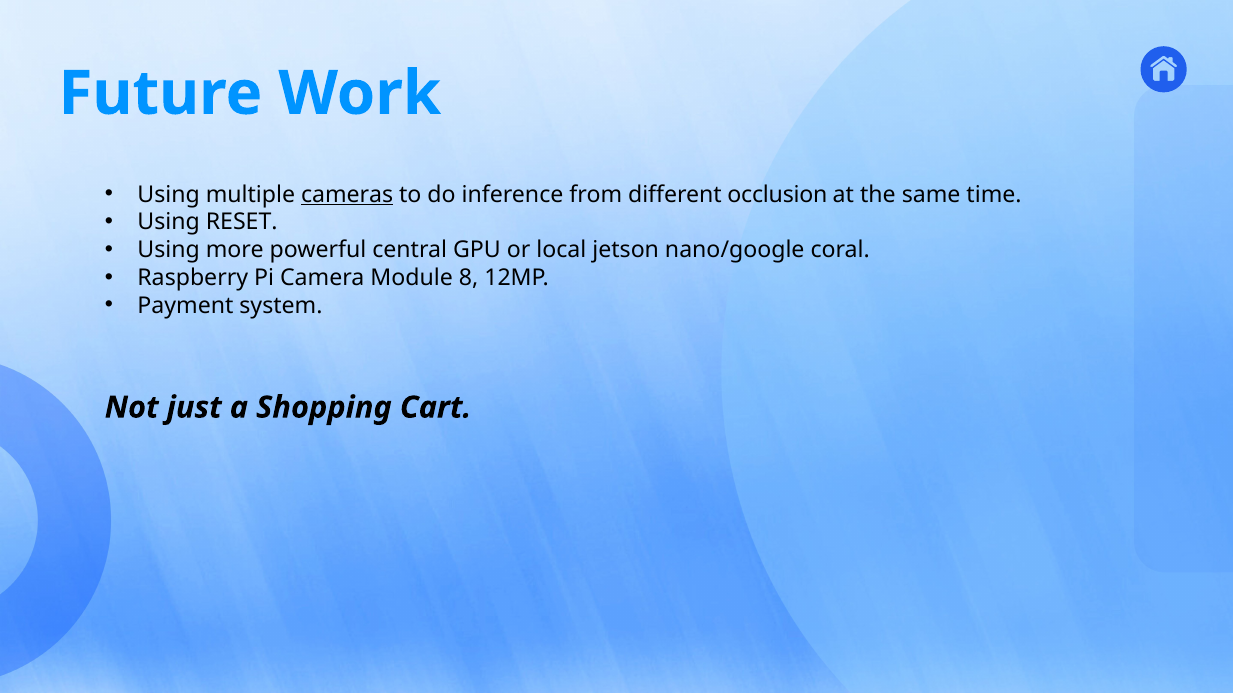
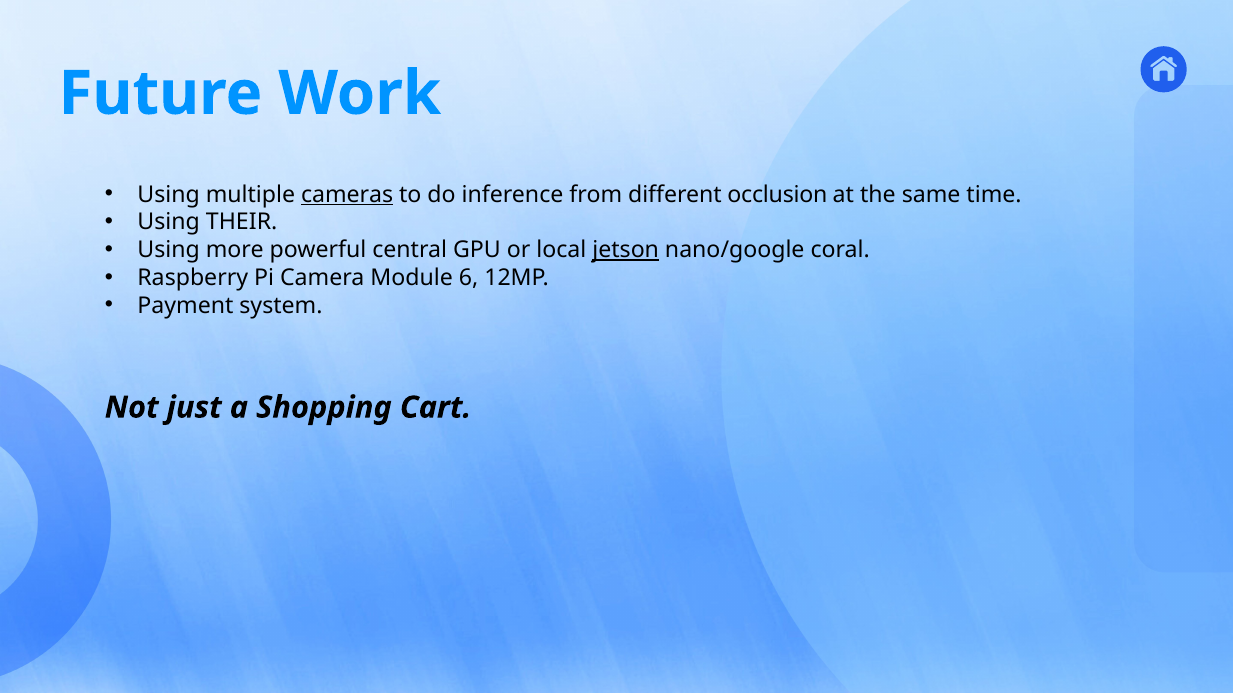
RESET: RESET -> THEIR (242, 222)
jetson underline: none -> present (626, 250)
8: 8 -> 6 (469, 278)
